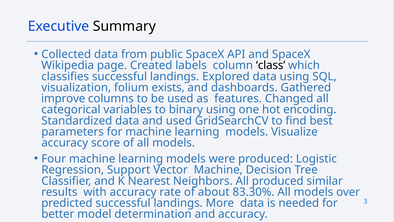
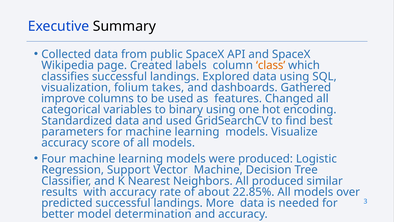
class colour: black -> orange (271, 65)
exists: exists -> takes (168, 87)
83.30%: 83.30% -> 22.85% (253, 192)
